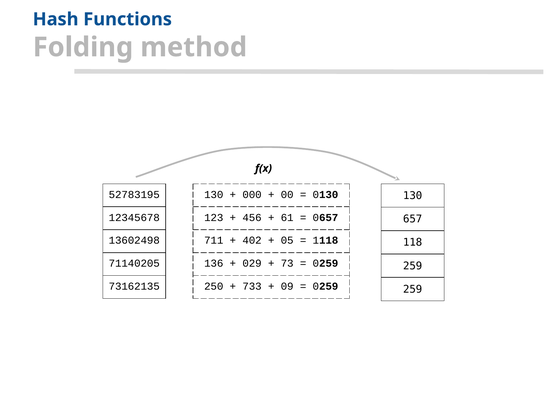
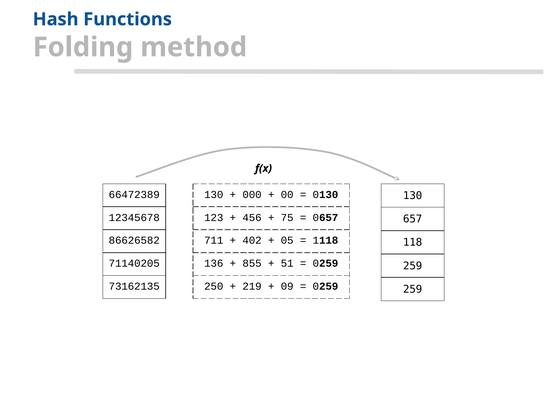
52783195: 52783195 -> 66472389 (134, 194)
61: 61 -> 75 (287, 217)
13602498: 13602498 -> 86626582 (134, 240)
029: 029 -> 855 (252, 263)
73: 73 -> 51 (287, 263)
733: 733 -> 219 (252, 286)
